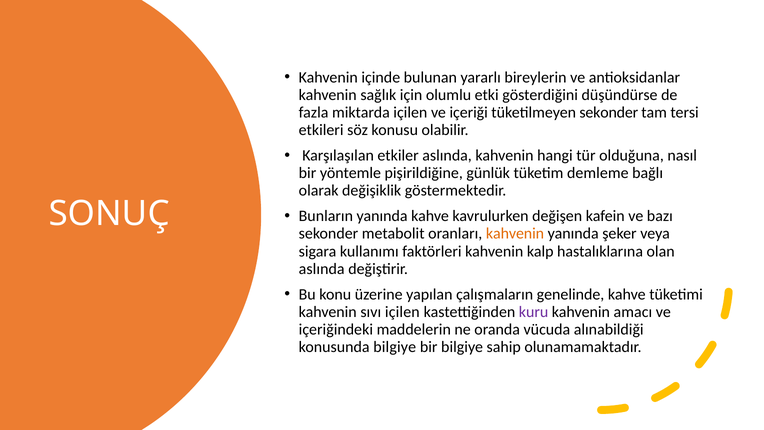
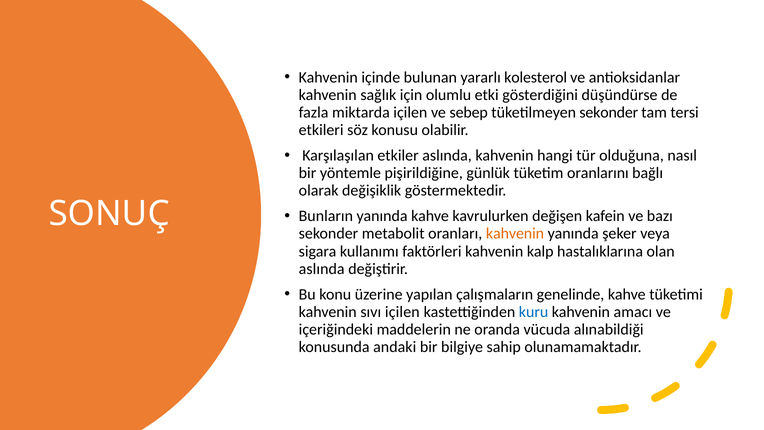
bireylerin: bireylerin -> kolesterol (536, 77)
içeriği: içeriği -> sebep (469, 112)
demleme: demleme -> oranlarını (598, 173)
kuru colour: purple -> blue (534, 312)
konusunda bilgiye: bilgiye -> andaki (395, 347)
